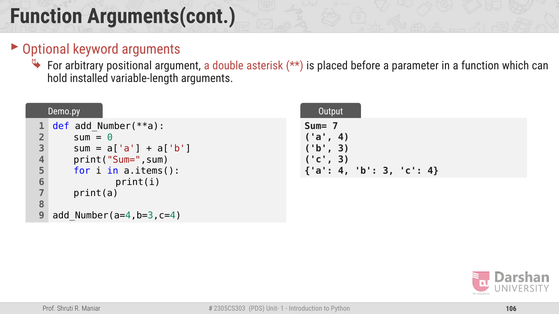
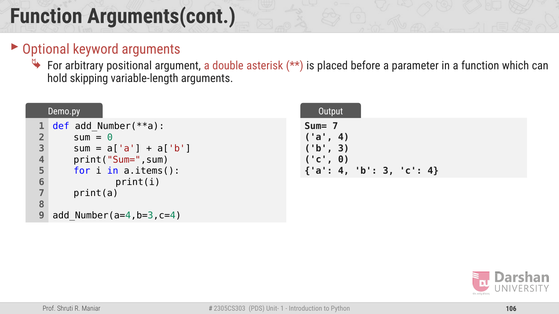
installed: installed -> skipping (89, 78)
c 3: 3 -> 0 (344, 160)
